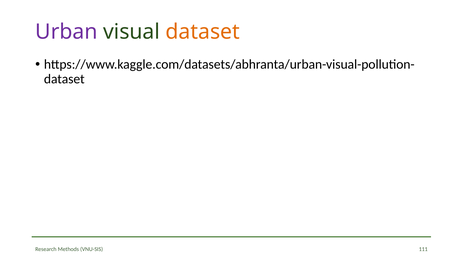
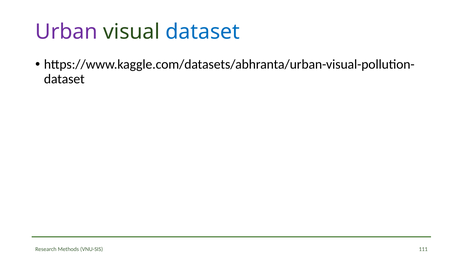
dataset colour: orange -> blue (203, 32)
